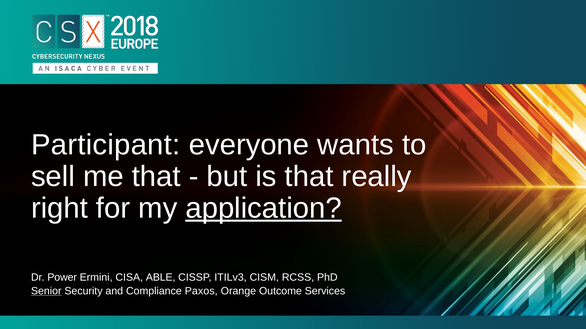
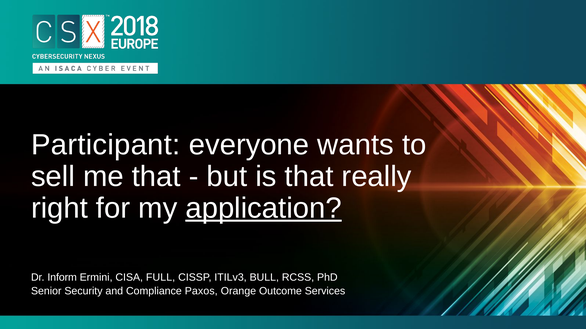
Power: Power -> Inform (62, 278)
ABLE: ABLE -> FULL (161, 278)
CISM: CISM -> BULL (264, 278)
Senior underline: present -> none (46, 292)
